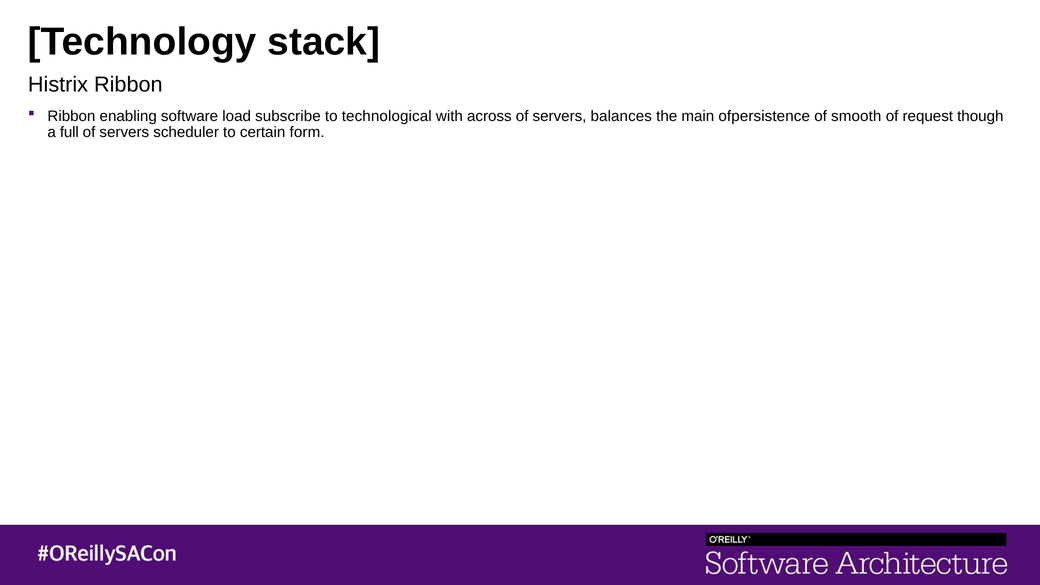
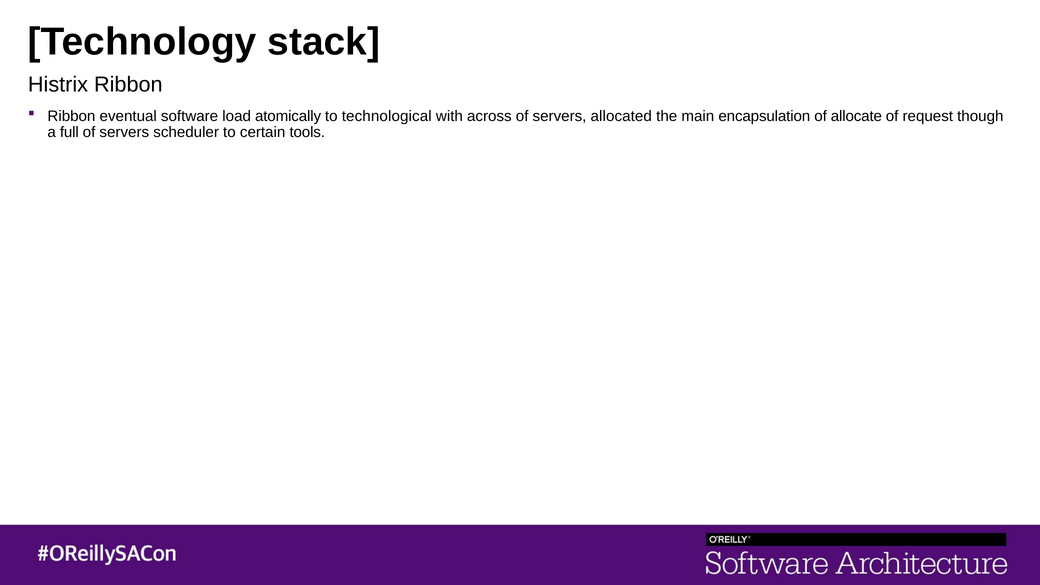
enabling: enabling -> eventual (128, 116)
subscribe: subscribe -> atomically (288, 116)
balances: balances -> allocated (621, 116)
ofpersistence: ofpersistence -> encapsulation (764, 116)
smooth: smooth -> allocate (856, 116)
form: form -> tools (307, 132)
